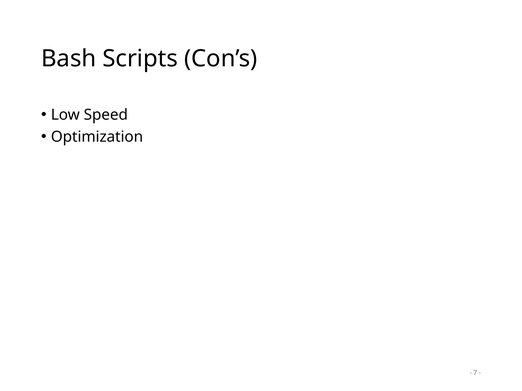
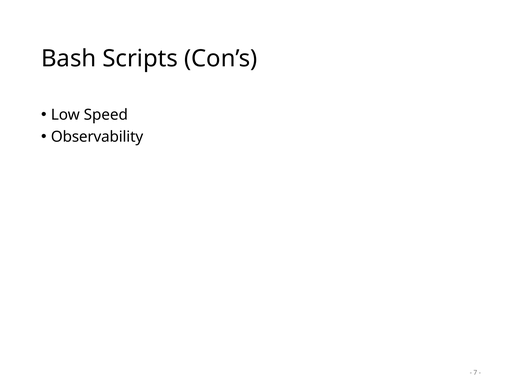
Optimization: Optimization -> Observability (97, 137)
